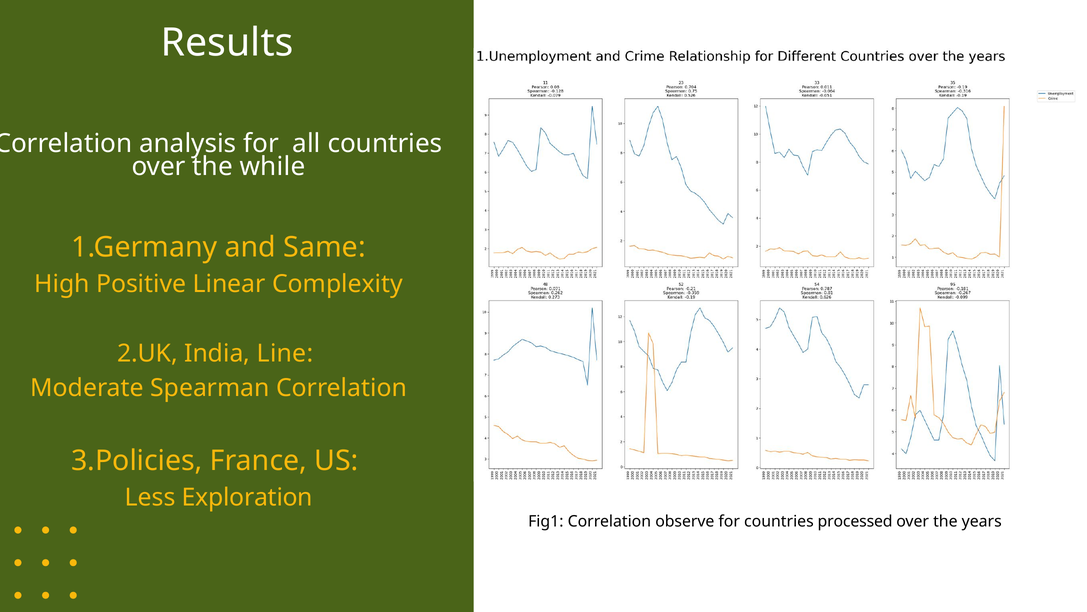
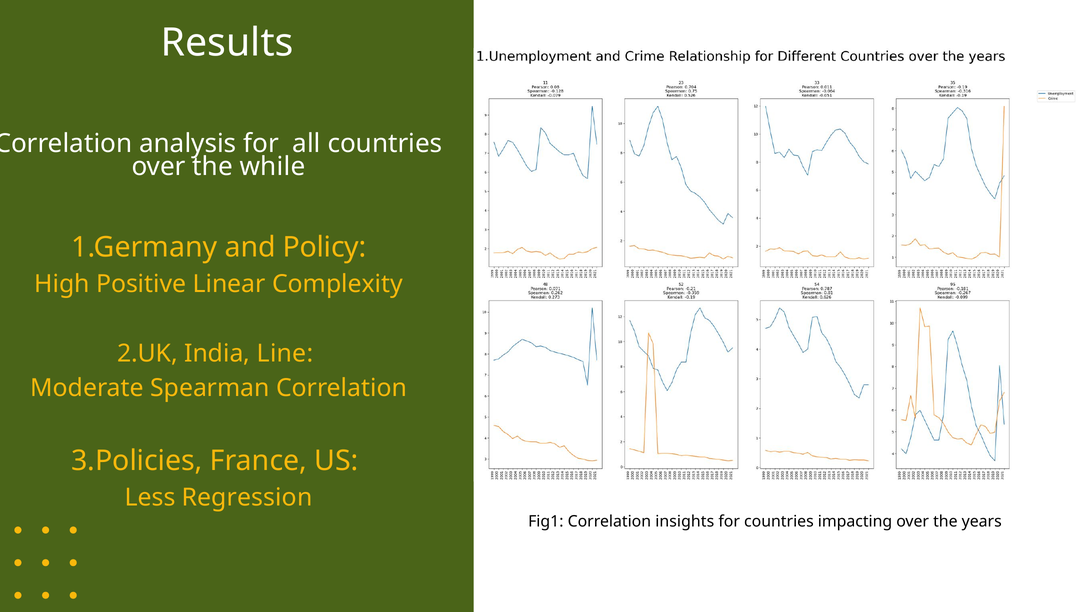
Same: Same -> Policy (325, 247)
Exploration: Exploration -> Regression (247, 497)
observe: observe -> insights (685, 521)
processed: processed -> impacting (855, 521)
